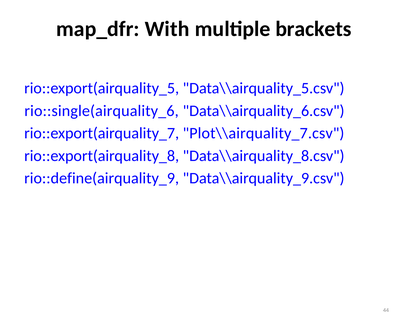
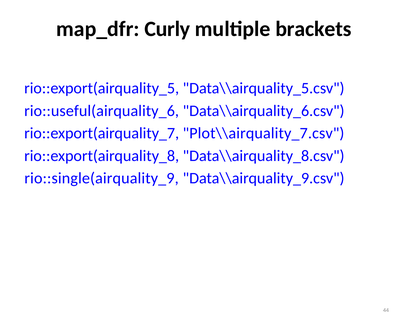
With: With -> Curly (167, 29)
rio::single(airquality_6: rio::single(airquality_6 -> rio::useful(airquality_6 (102, 111)
rio::define(airquality_9: rio::define(airquality_9 -> rio::single(airquality_9 (102, 178)
